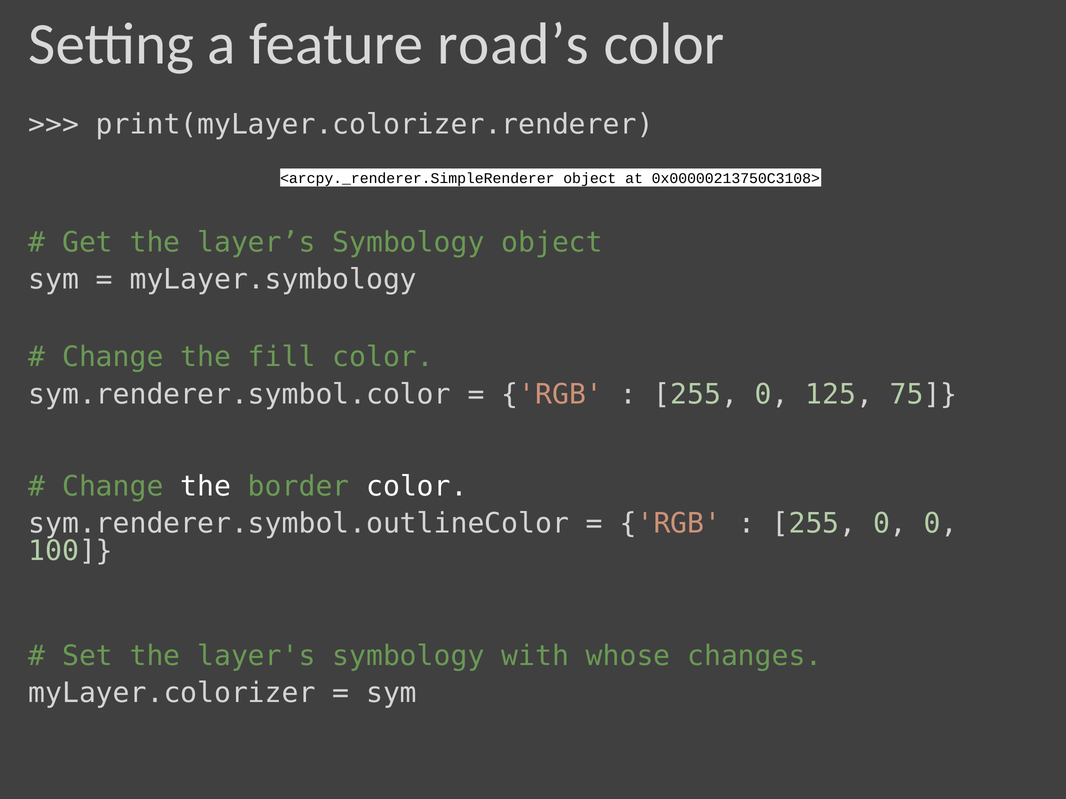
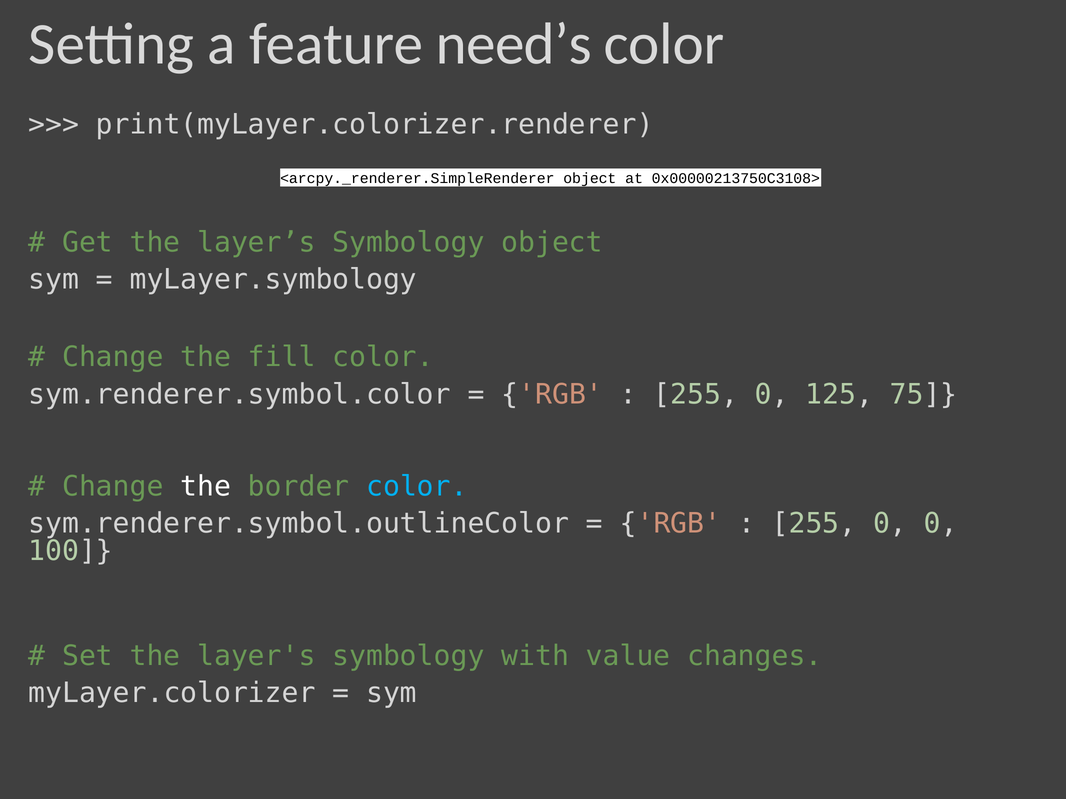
road’s: road’s -> need’s (514, 44)
color colour: white -> light blue (417, 487)
whose: whose -> value (628, 656)
